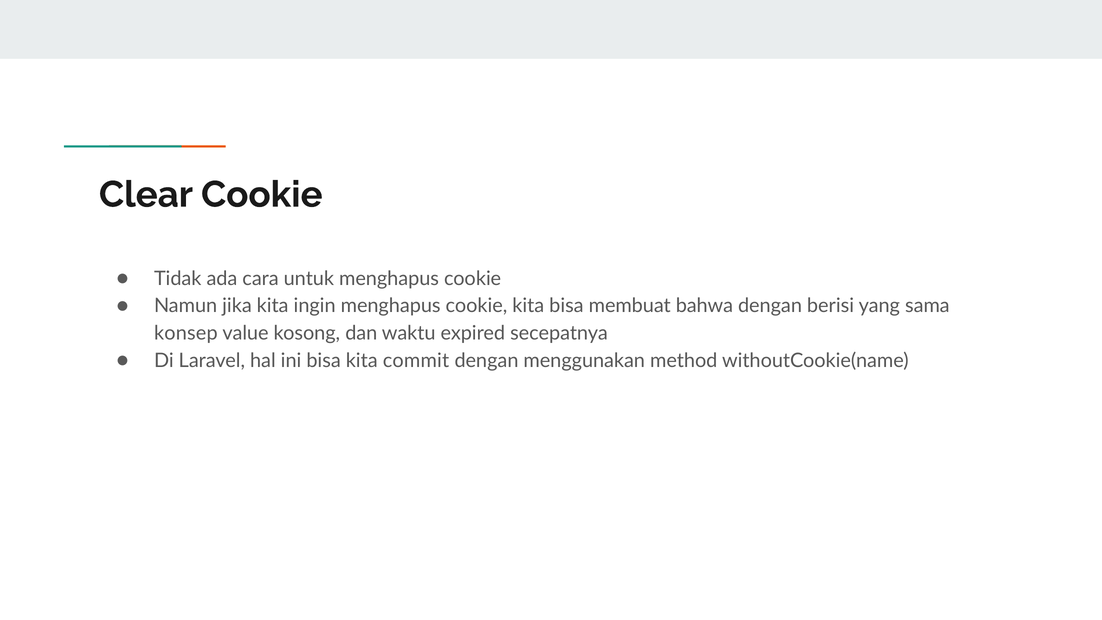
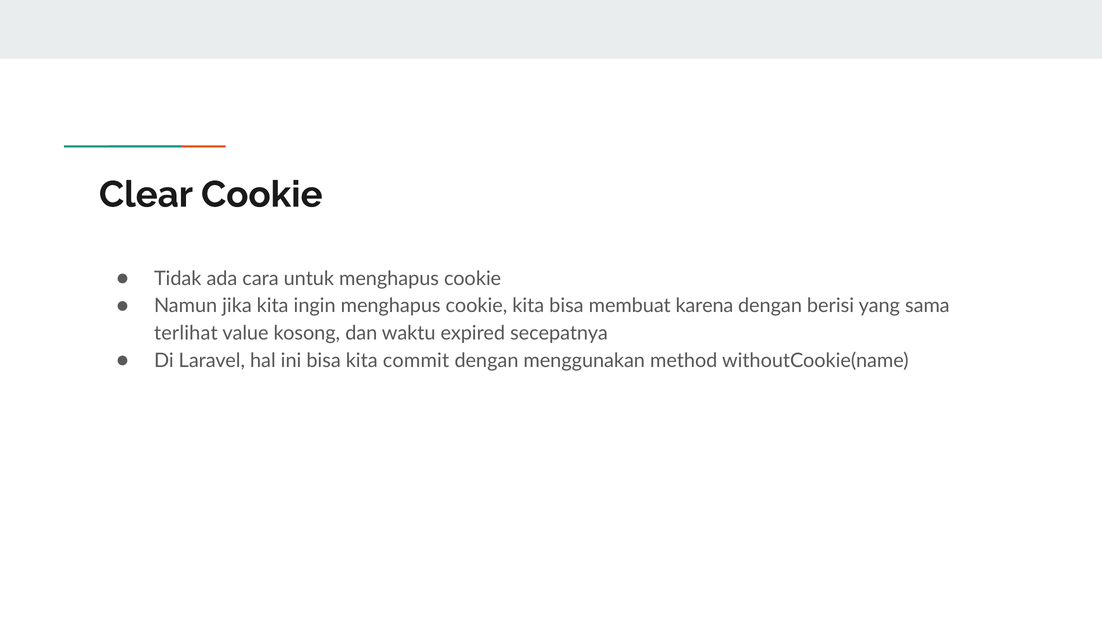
bahwa: bahwa -> karena (704, 306)
konsep: konsep -> terlihat (186, 333)
